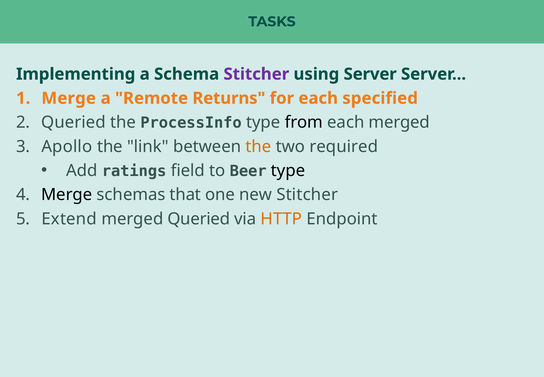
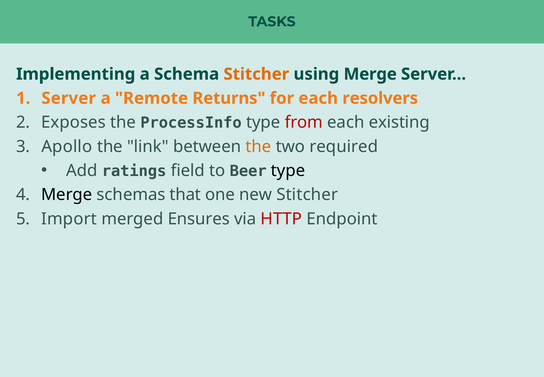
Stitcher colour: purple -> orange (256, 74)
using Server: Server -> Merge (370, 74)
Merge: Merge -> Server (69, 98)
specified: specified -> resolvers (380, 98)
Queried: Queried -> Exposes (73, 122)
from colour: black -> red (304, 122)
each merged: merged -> existing (399, 122)
Extend: Extend -> Import (69, 219)
merged Queried: Queried -> Ensures (199, 219)
HTTP colour: orange -> red (281, 219)
